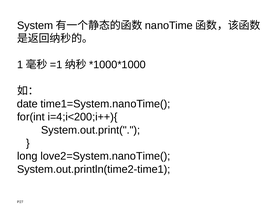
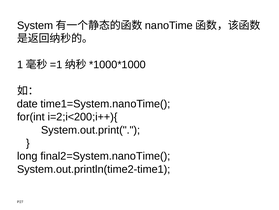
i=4;i<200;i++){: i=4;i<200;i++){ -> i=2;i<200;i++){ (83, 117)
love2=System.nanoTime(: love2=System.nanoTime( -> final2=System.nanoTime( (105, 156)
